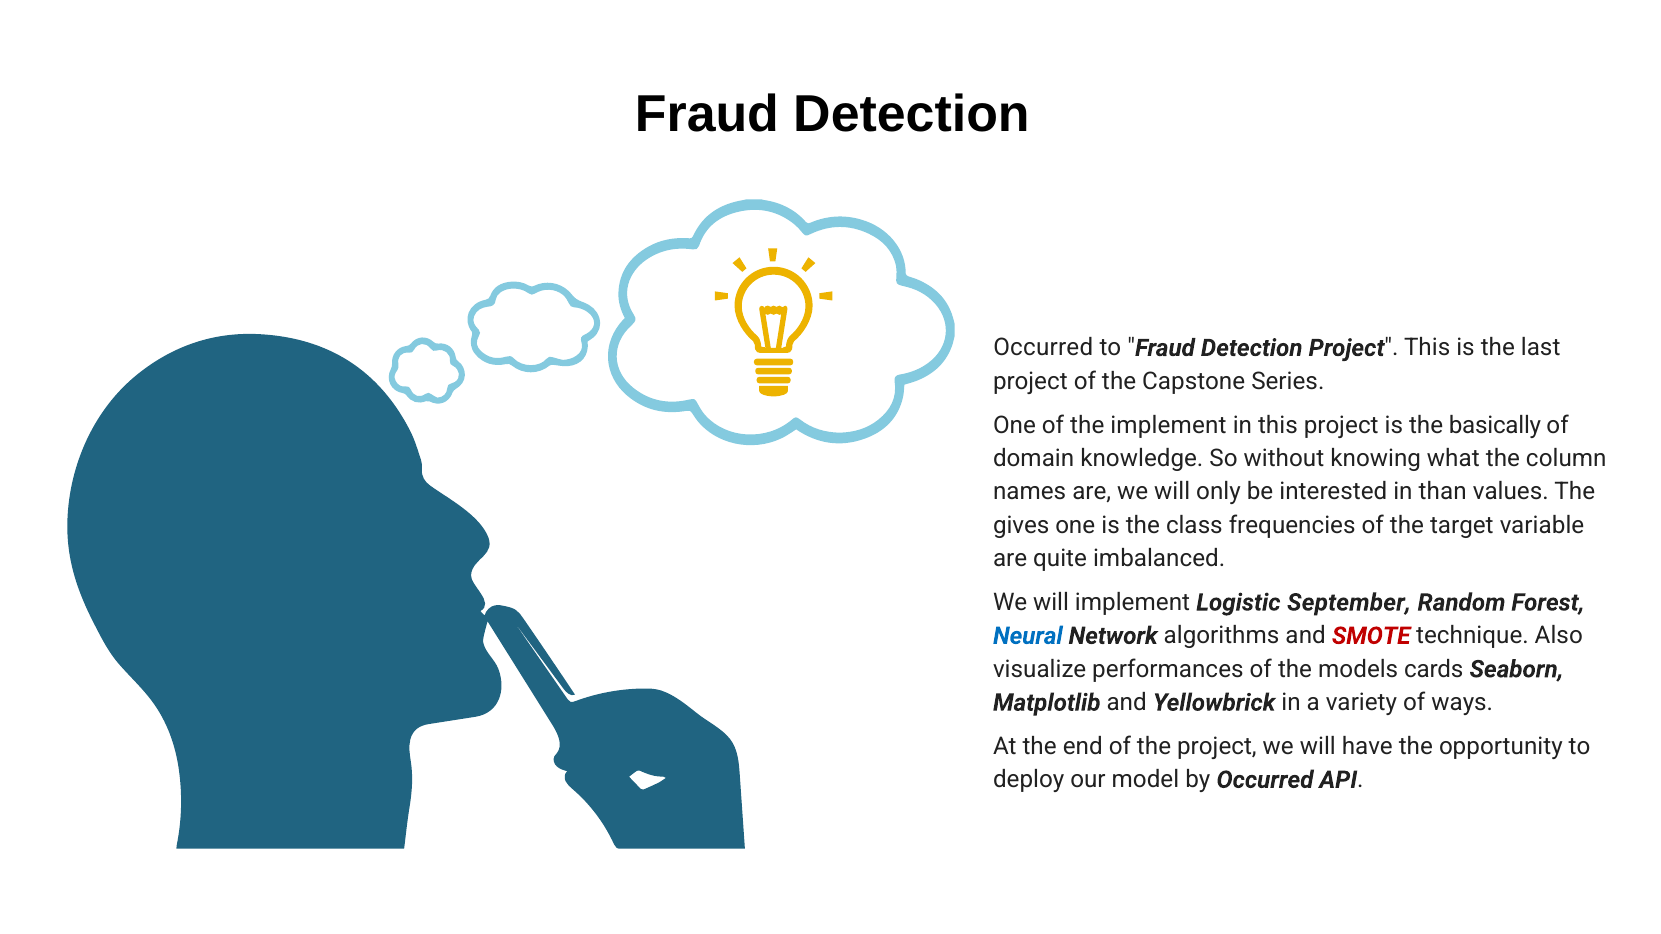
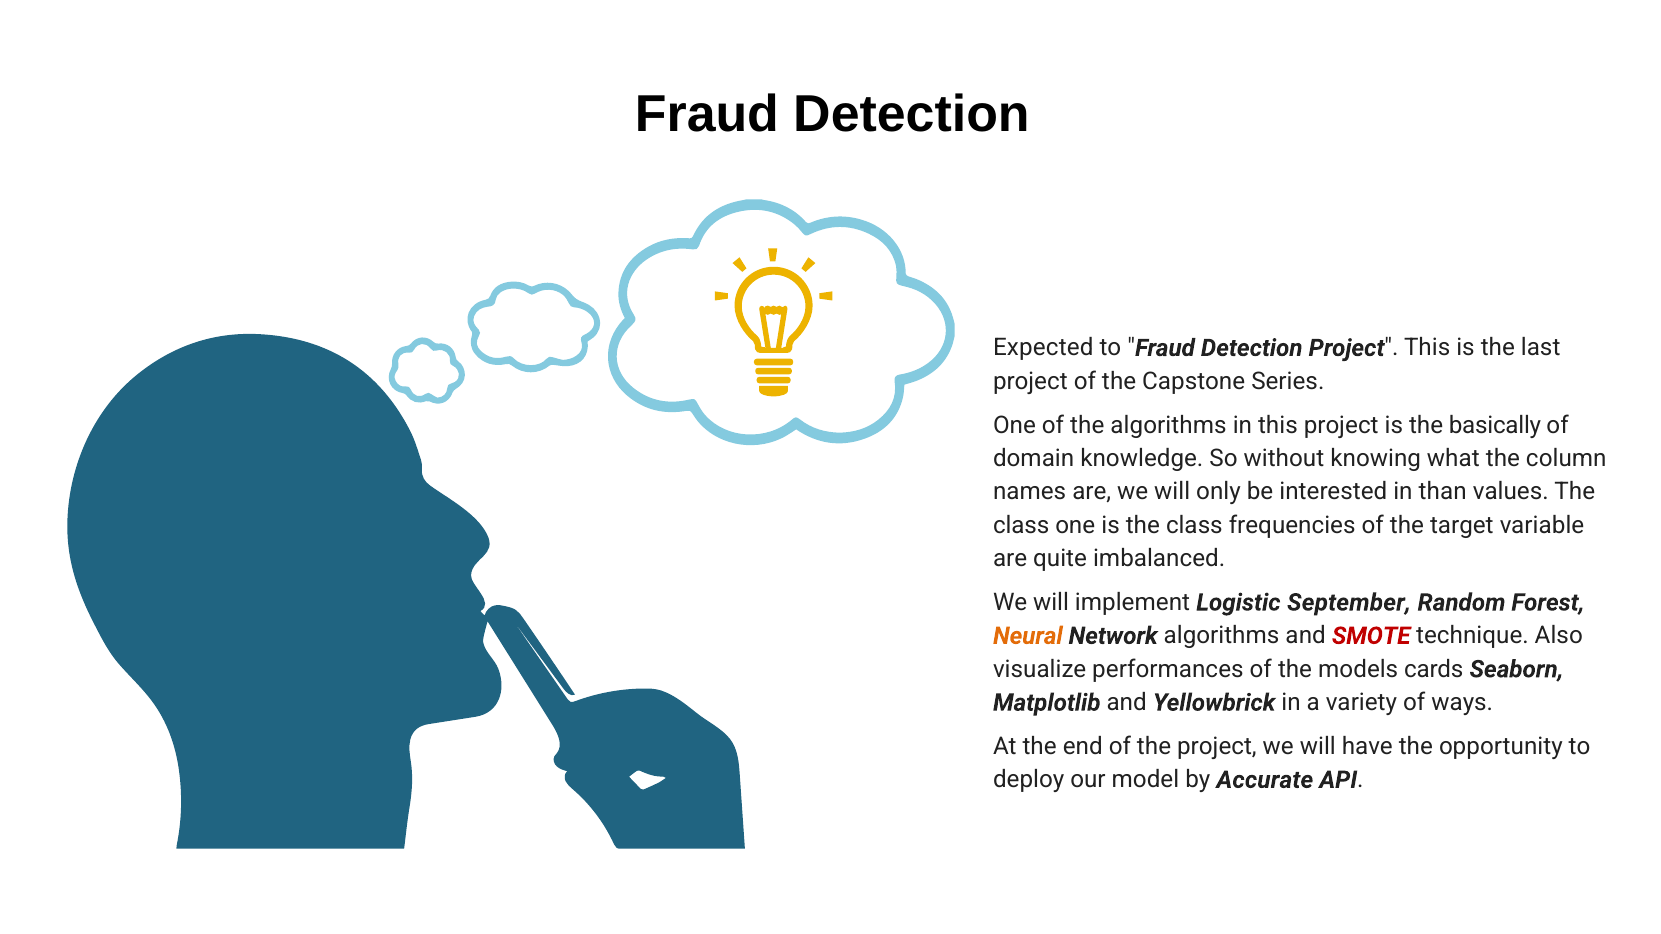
Occurred: Occurred -> Expected (1043, 348)
the implement: implement -> algorithms (1169, 425)
gives: gives -> class (1021, 526)
Neural colour: blue -> orange (1028, 636)
by Occurred: Occurred -> Accurate (1265, 780)
